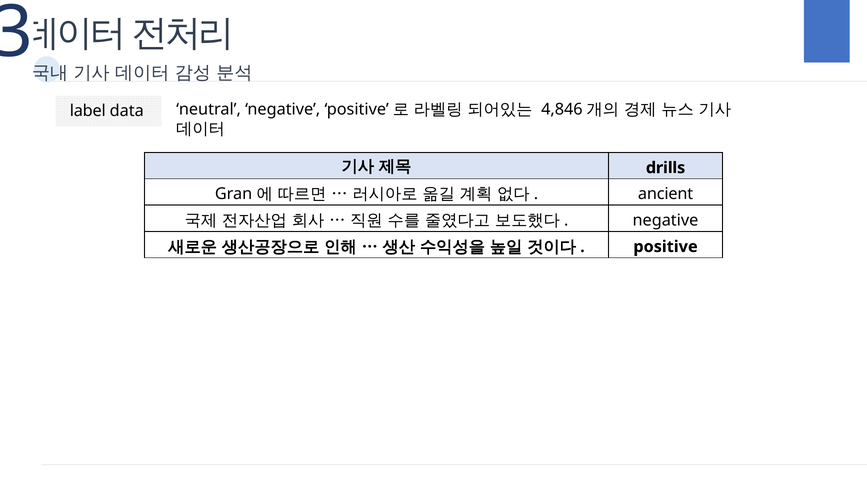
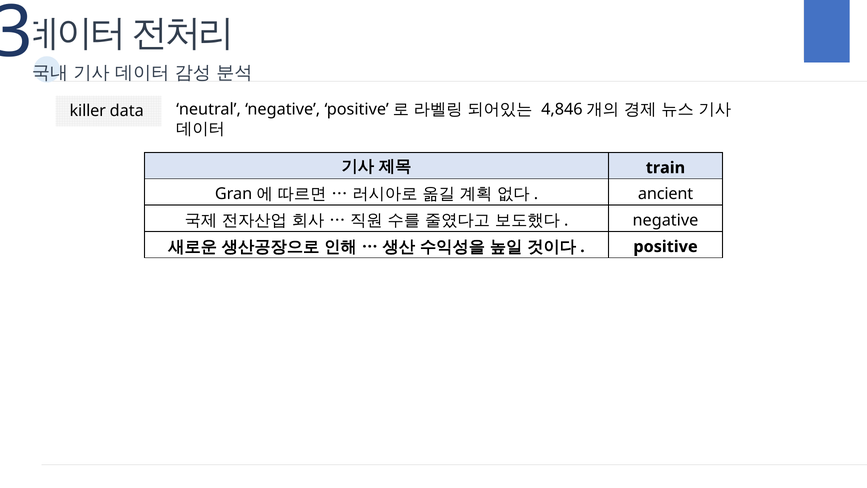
label: label -> killer (88, 111)
drills: drills -> train (665, 168)
